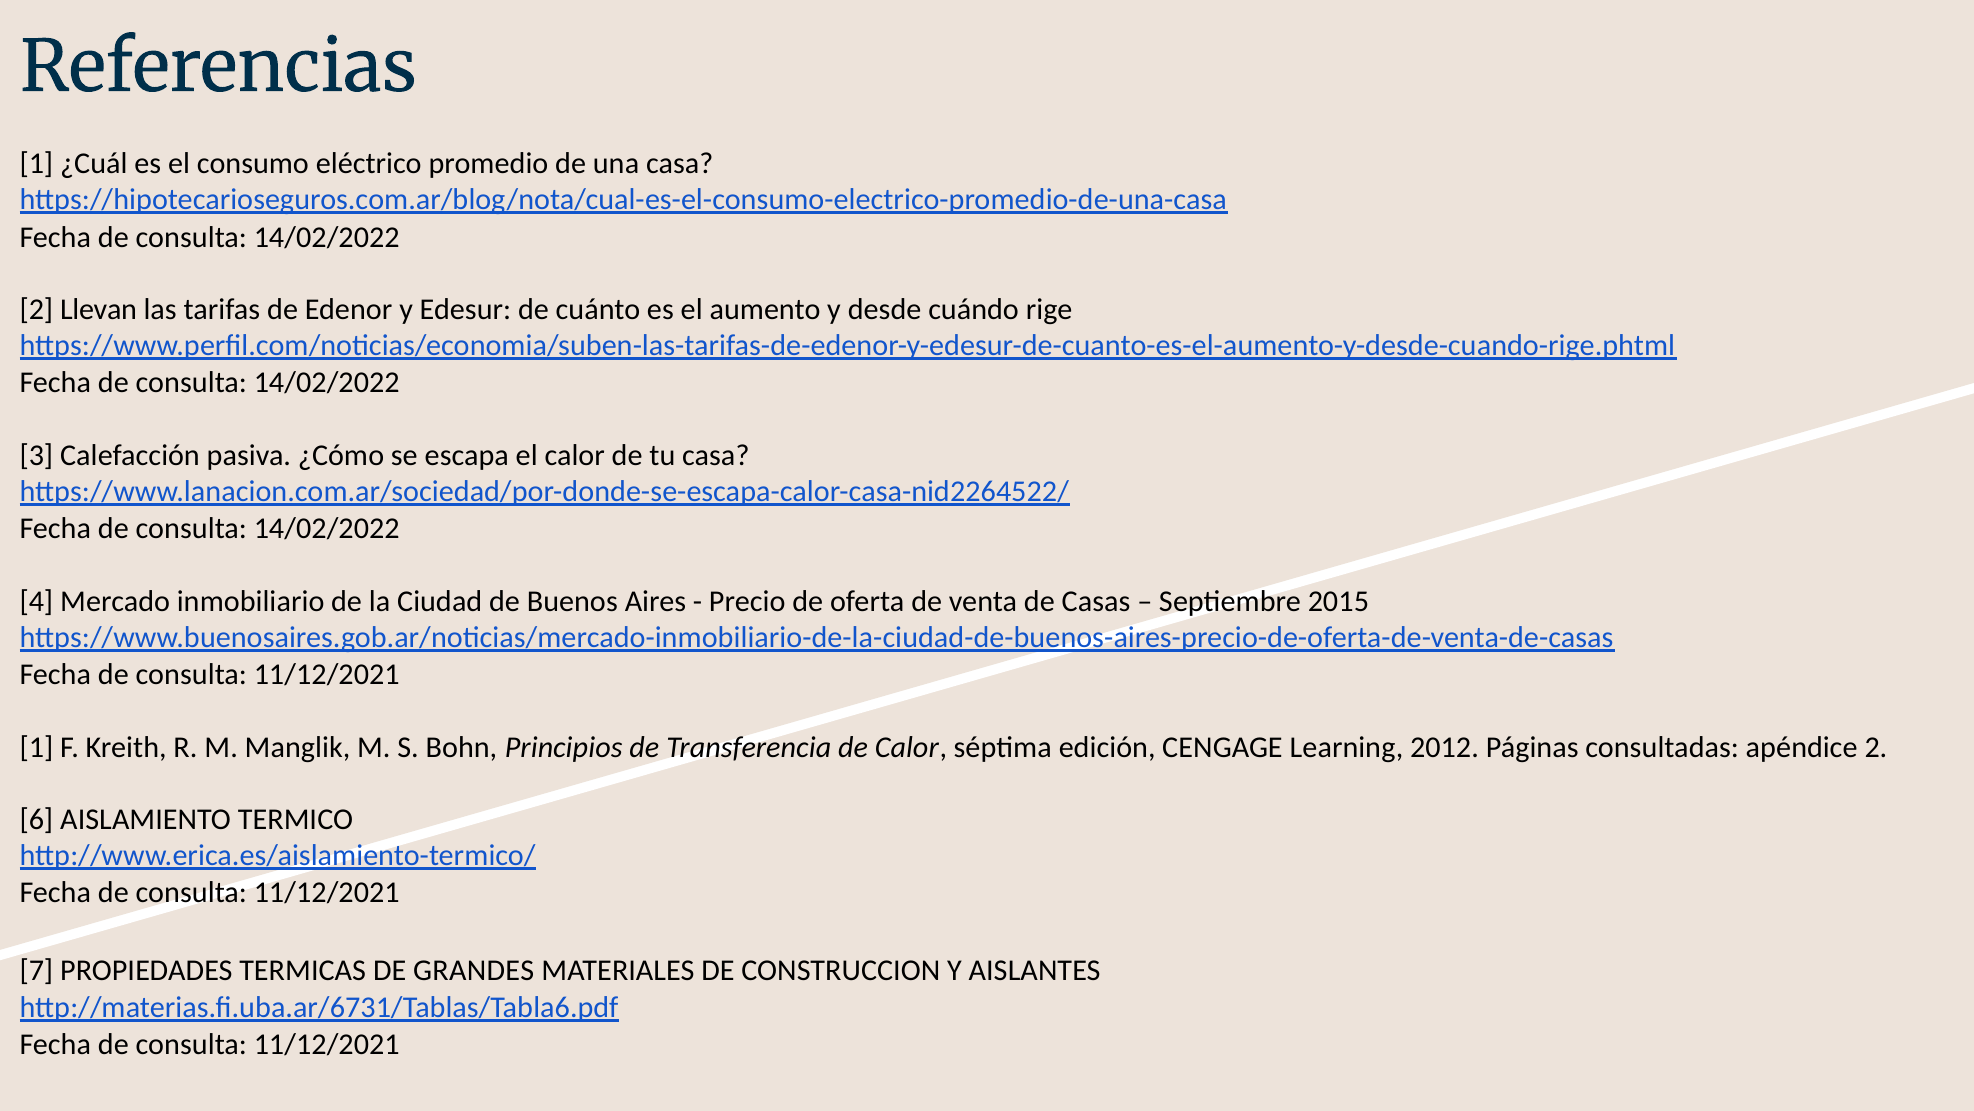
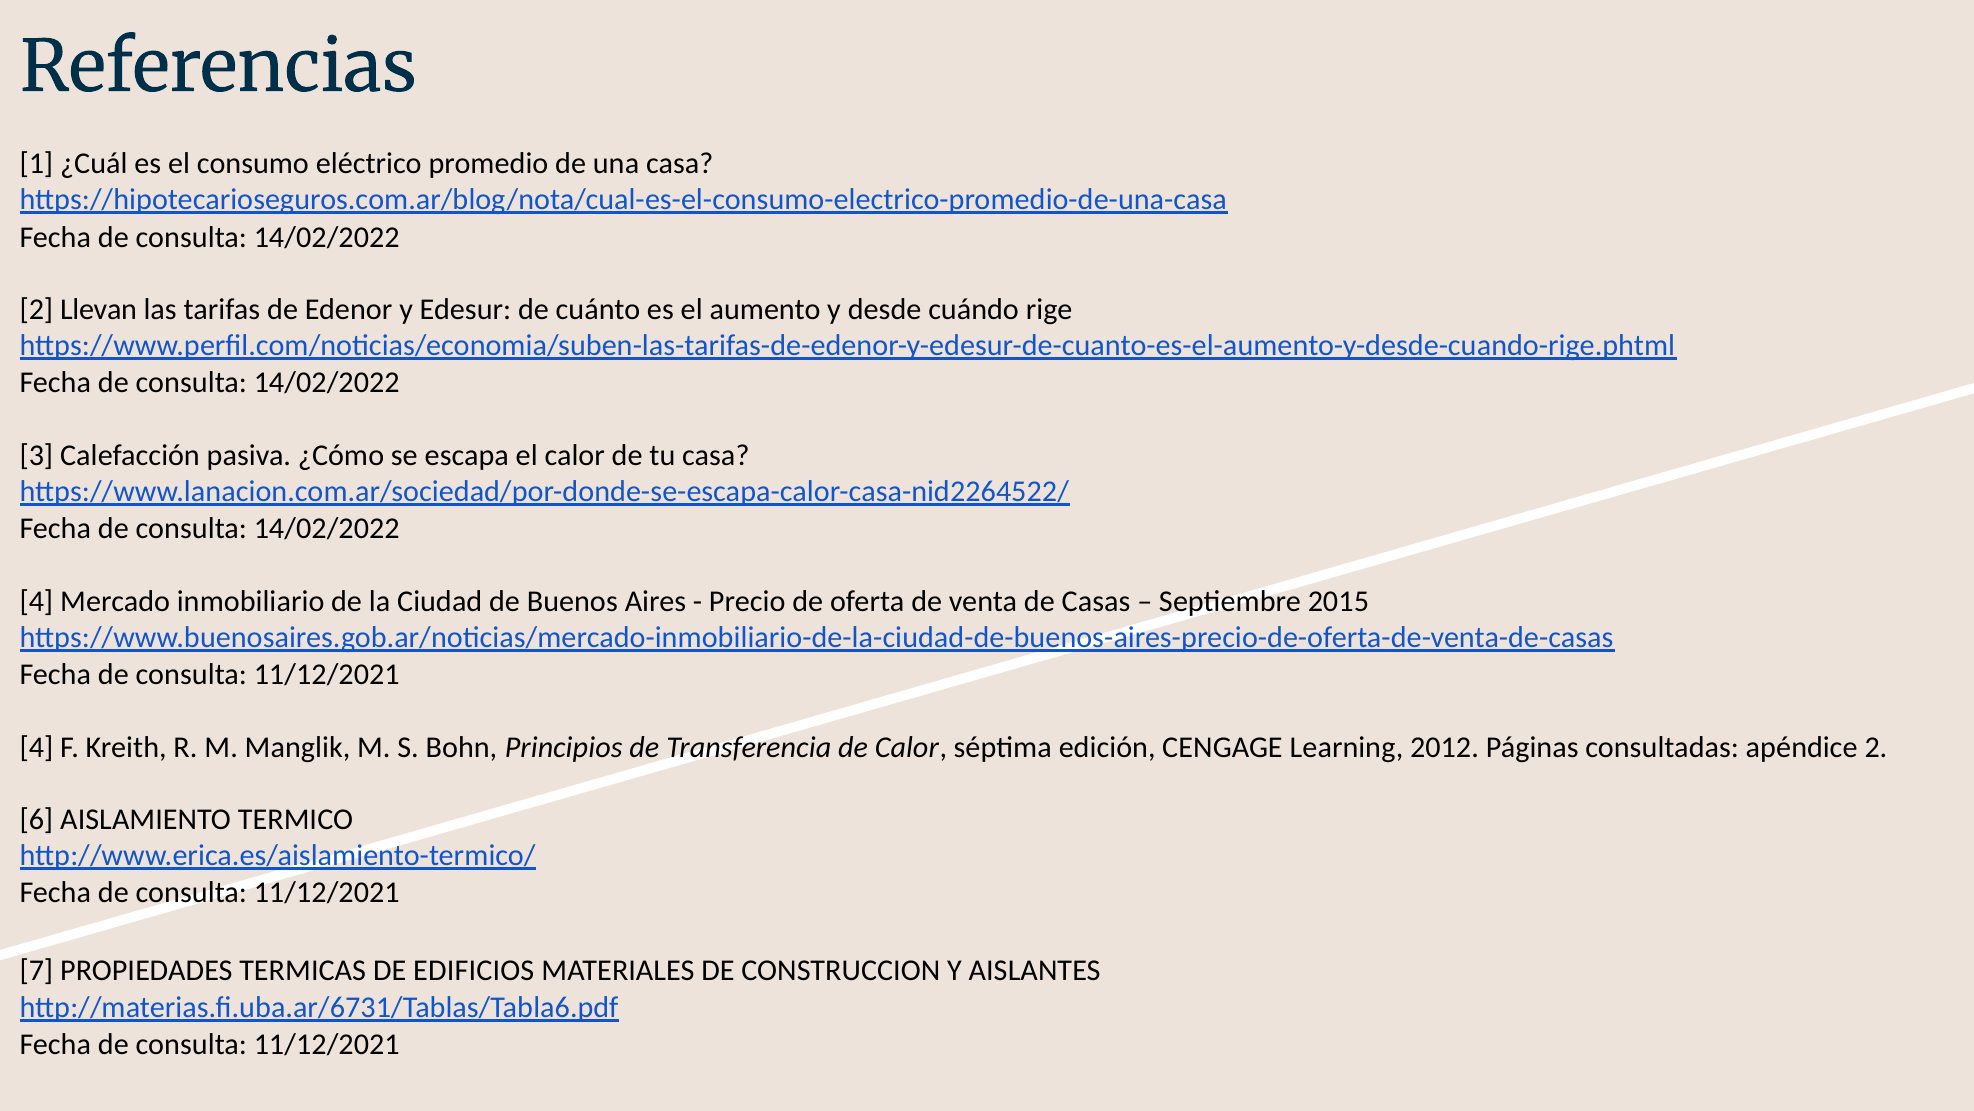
1: 1 -> 4 (36, 747)
GRANDES: GRANDES -> EDIFICIOS (474, 970)
